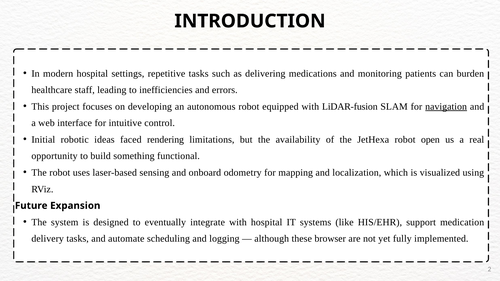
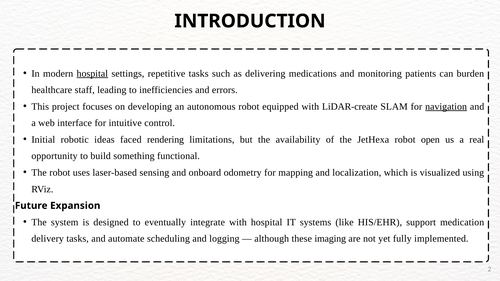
hospital underline: none -> present (92, 74)
LiDAR-fusion: LiDAR-fusion -> LiDAR-create (350, 107)
browser: browser -> imaging (330, 239)
